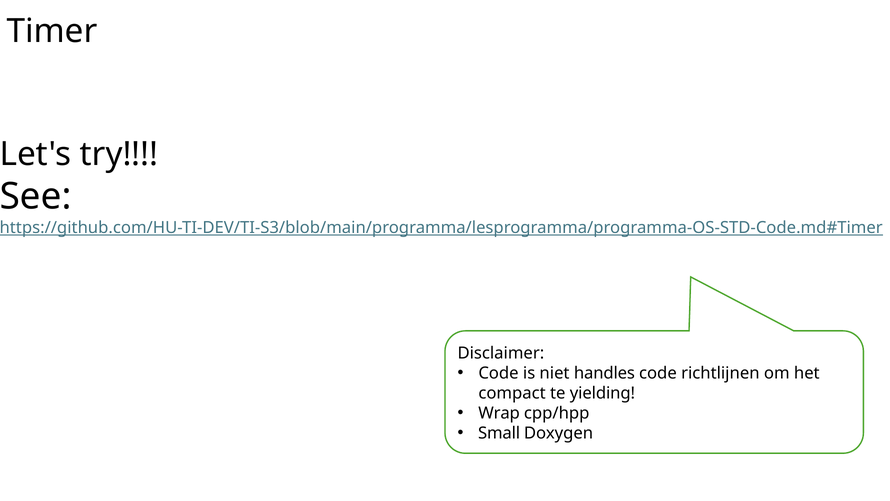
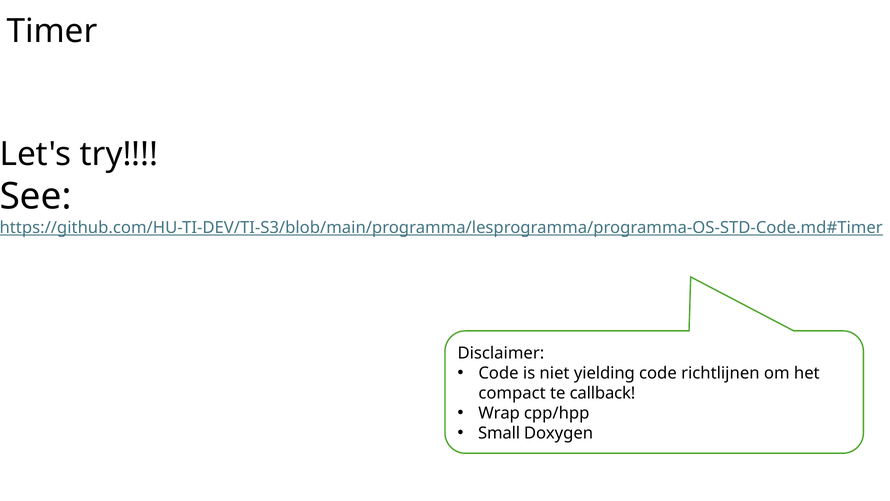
handles: handles -> yielding (604, 373)
yielding: yielding -> callback (602, 393)
